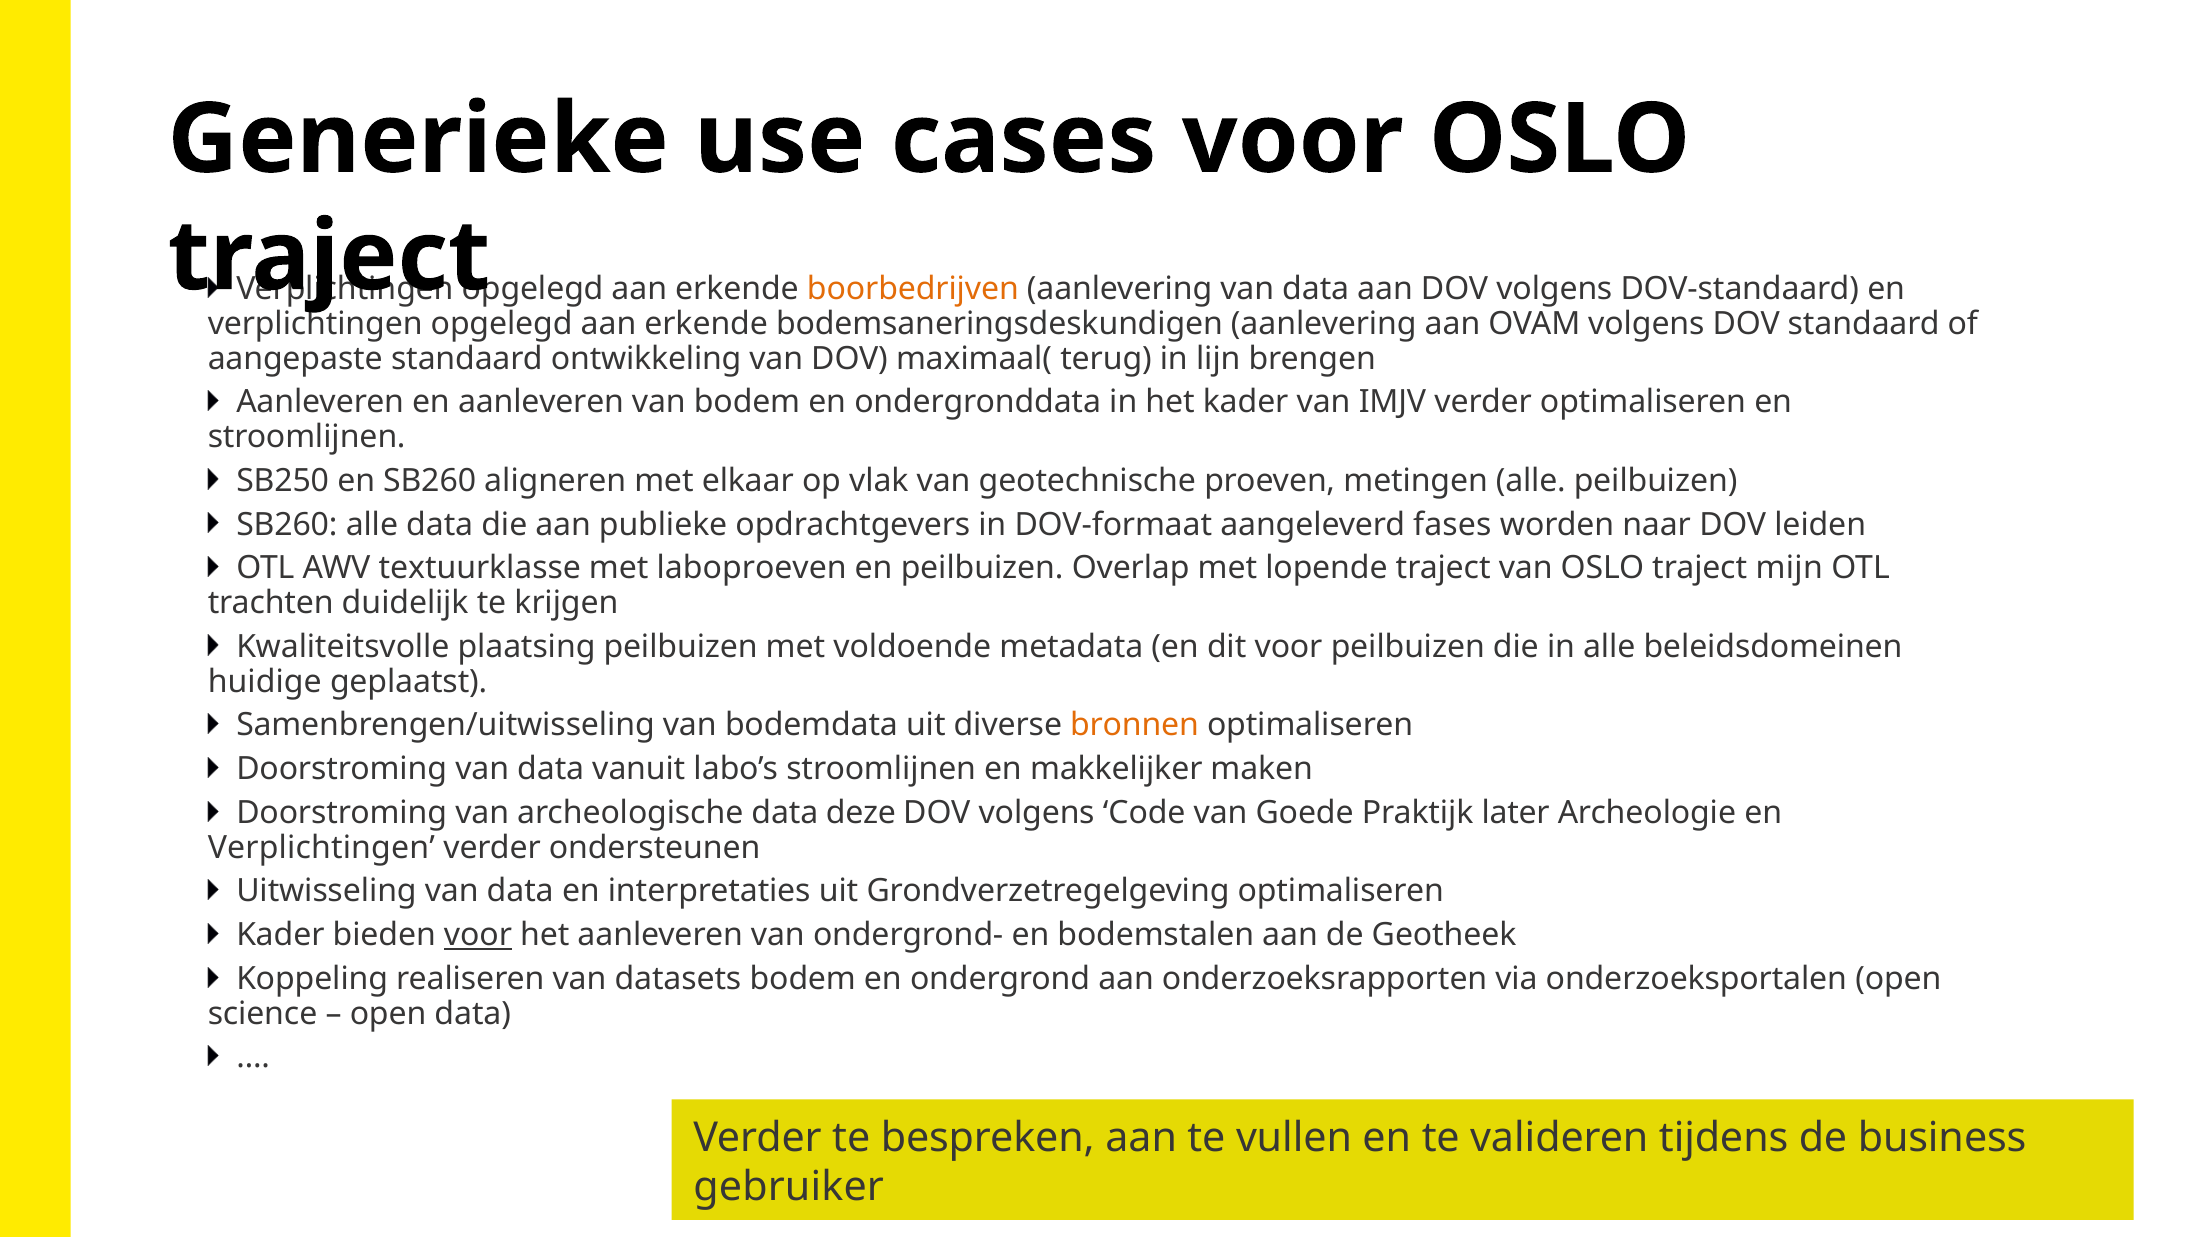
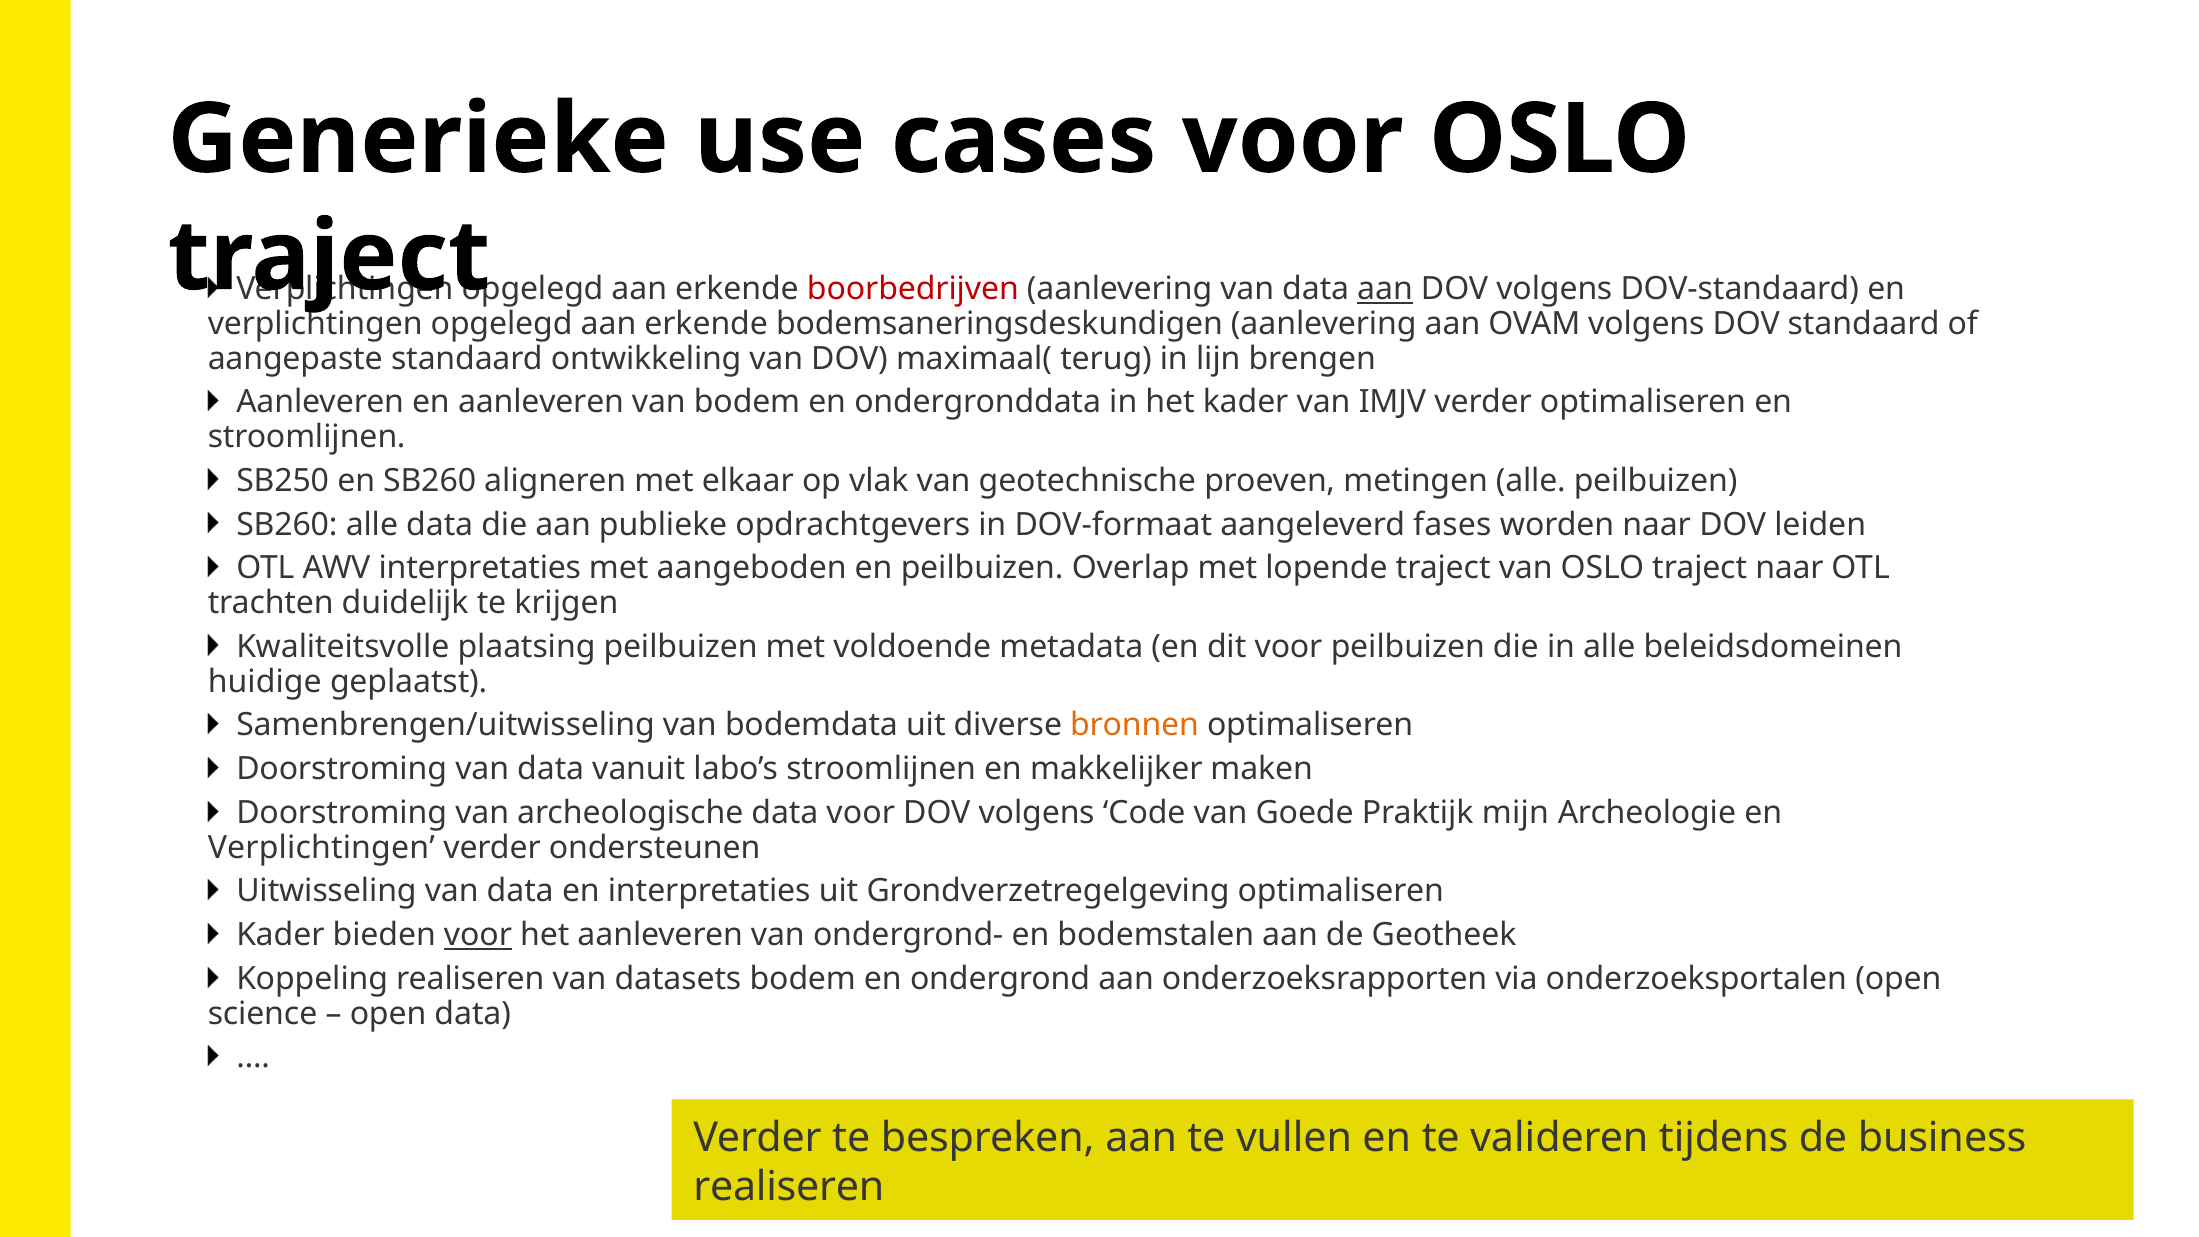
boorbedrijven colour: orange -> red (913, 289)
aan underline: none -> present (1385, 289)
AWV textuurklasse: textuurklasse -> interpretaties (480, 568)
laboproeven: laboproeven -> aangeboden (752, 568)
traject mijn: mijn -> naar (1790, 568)
data deze: deze -> voor (861, 813)
later: later -> mijn (1515, 813)
gebruiker: gebruiker -> realiseren (789, 1187)
